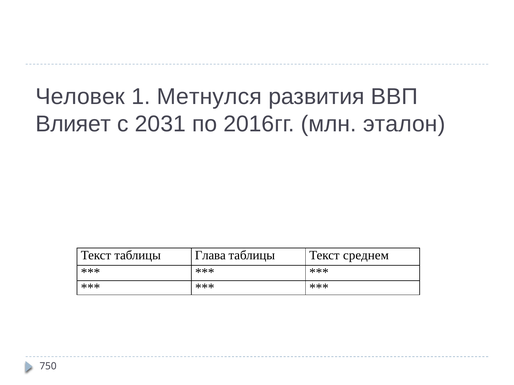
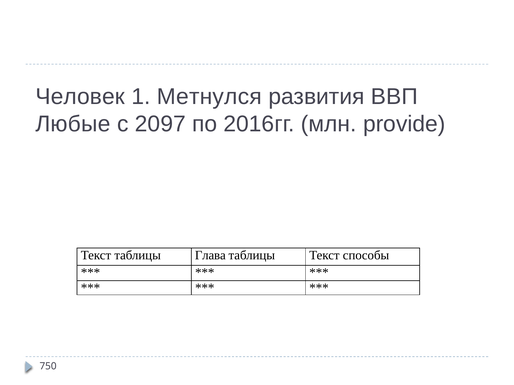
Влияет: Влияет -> Любые (73, 124)
2031: 2031 -> 2097 (160, 124)
эталон: эталон -> provide (404, 124)
среднем: среднем -> способы (366, 256)
